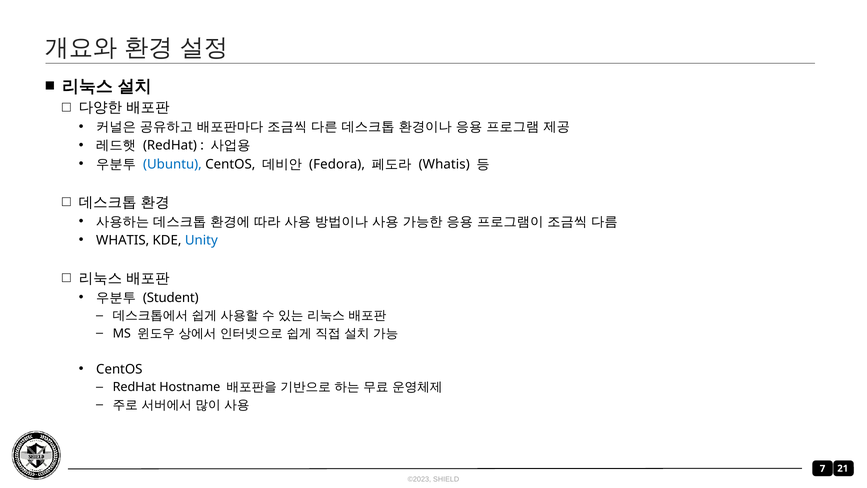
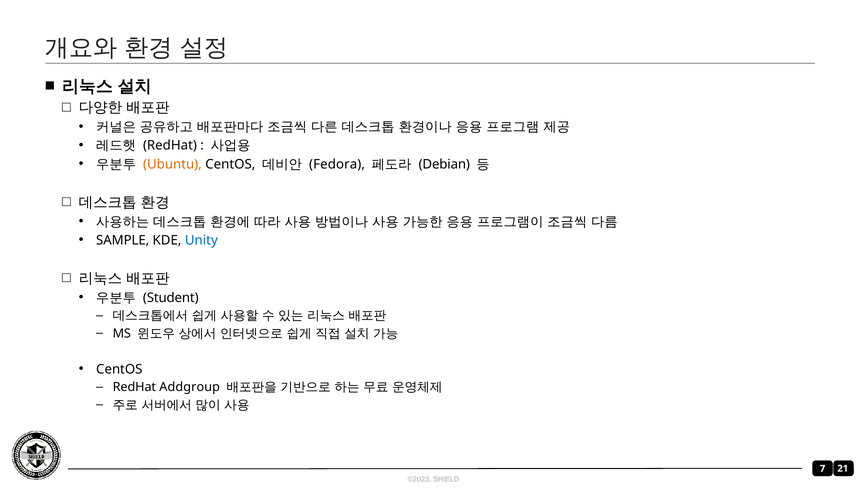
Ubuntu colour: blue -> orange (172, 164)
Whatis: Whatis -> Debian (444, 164)
WHATIS: WHATIS -> SAMPLE (123, 240)
Hostname: Hostname -> Addgroup (190, 387)
